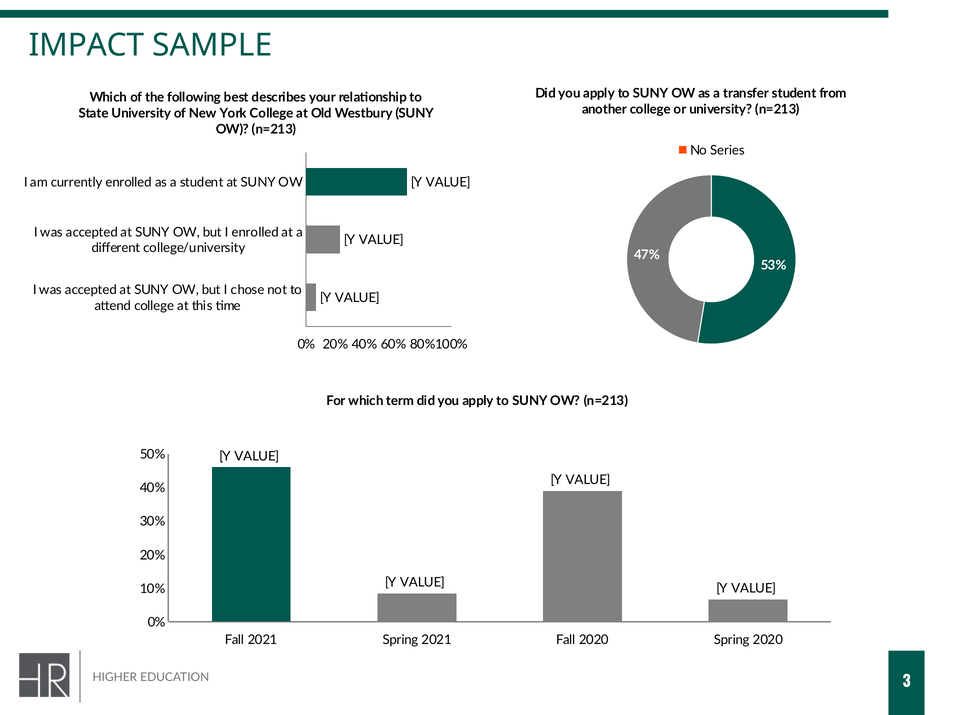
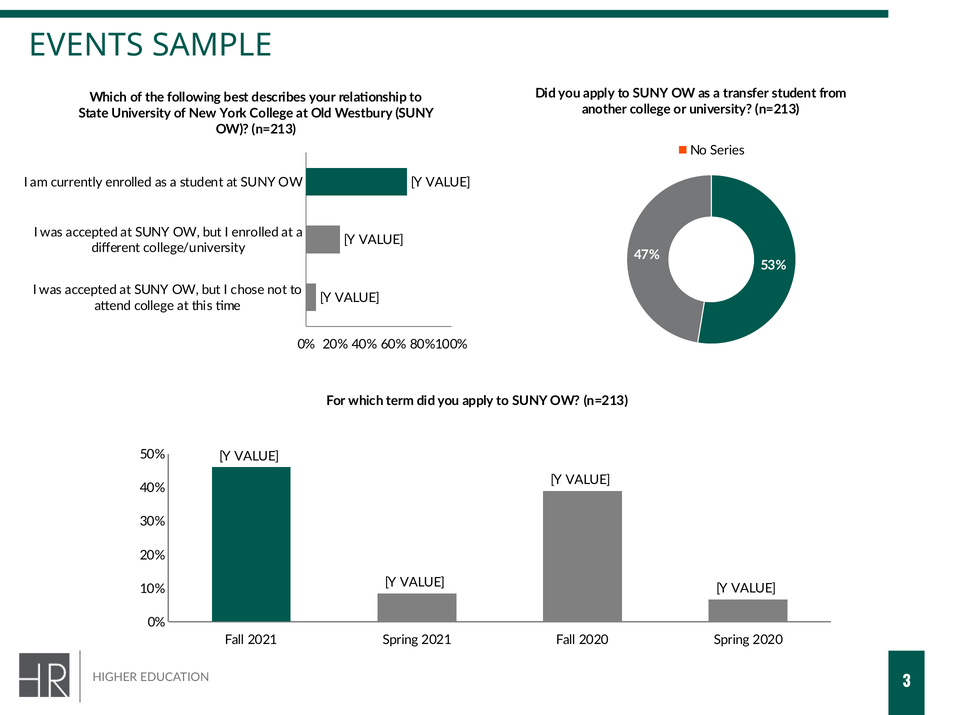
IMPACT: IMPACT -> EVENTS (86, 45)
